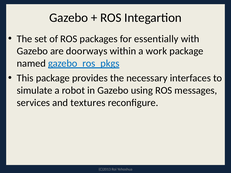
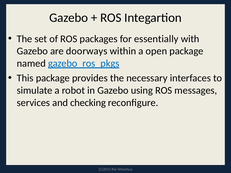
work: work -> open (156, 51)
textures: textures -> checking (88, 103)
